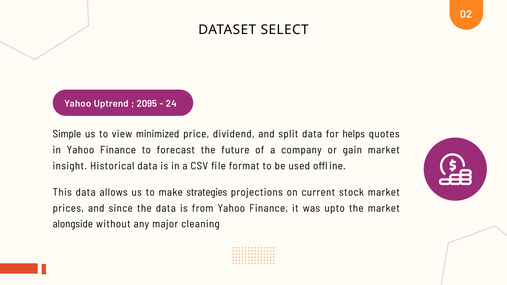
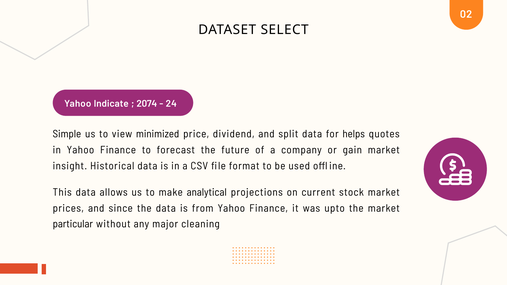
Uptrend: Uptrend -> Indicate (111, 104)
2095: 2095 -> 2074 (147, 104)
strategies: strategies -> analytical (207, 192)
alongside: alongside -> particular (73, 224)
